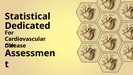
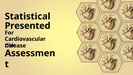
Dedicated: Dedicated -> Presented (28, 26)
